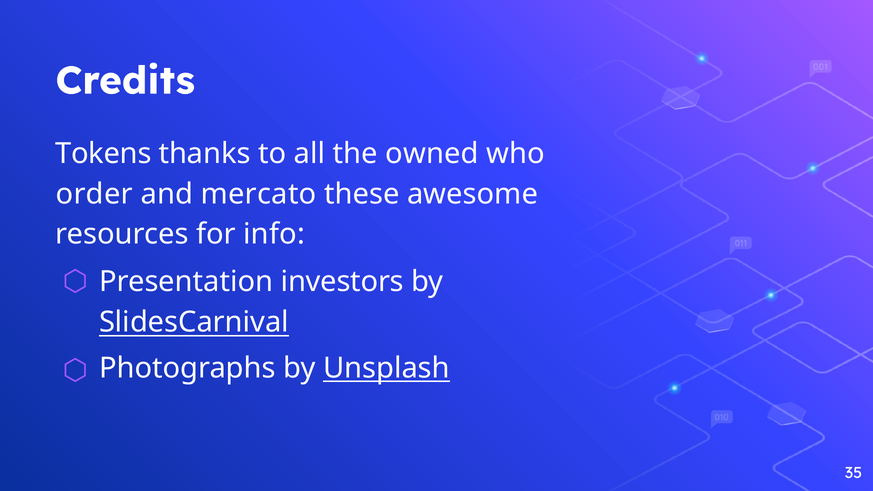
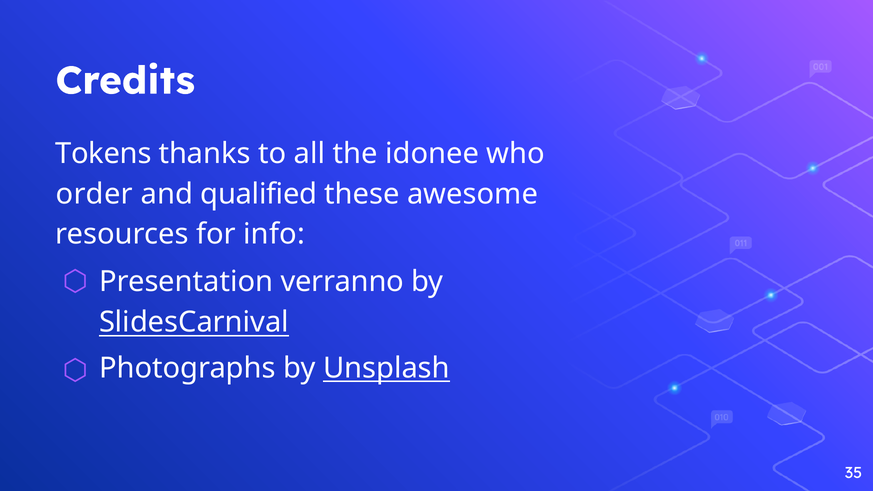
owned: owned -> idonee (432, 154)
mercato: mercato -> qualified (259, 194)
investors: investors -> verranno (342, 282)
